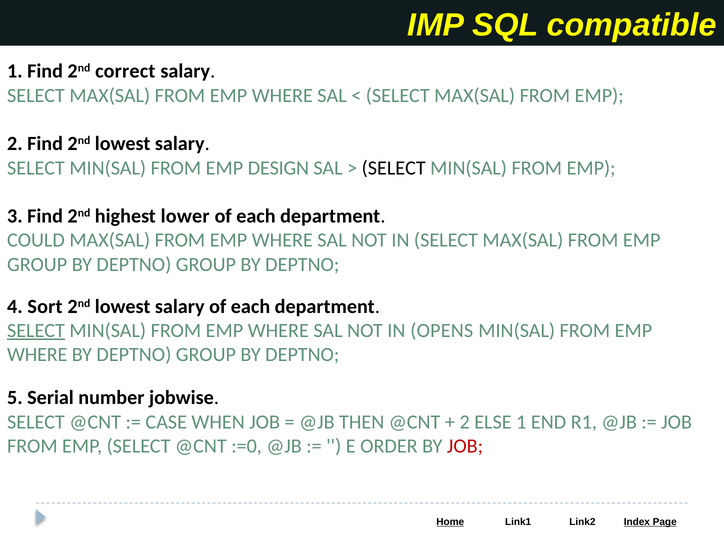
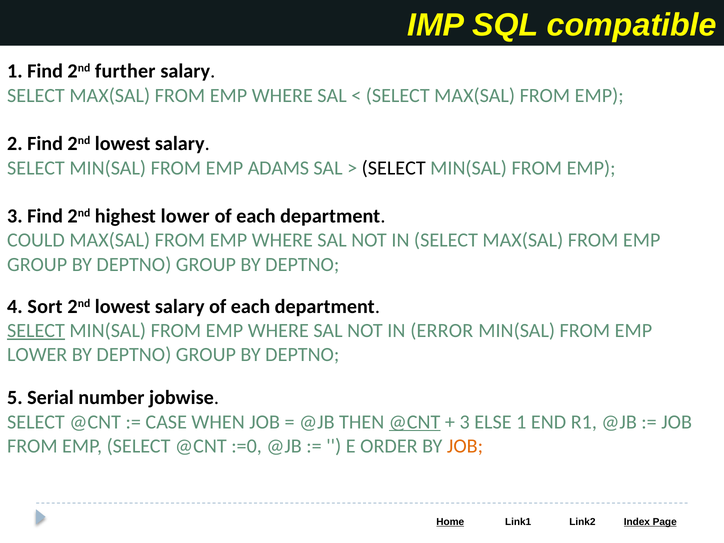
correct: correct -> further (125, 71)
DESIGN: DESIGN -> ADAMS (278, 168)
OPENS: OPENS -> ERROR (442, 331)
WHERE: WHERE -> LOWER (37, 355)
@CNT underline: none -> present (415, 422)
2: 2 -> 3 (465, 422)
JOB colour: red -> orange (465, 446)
